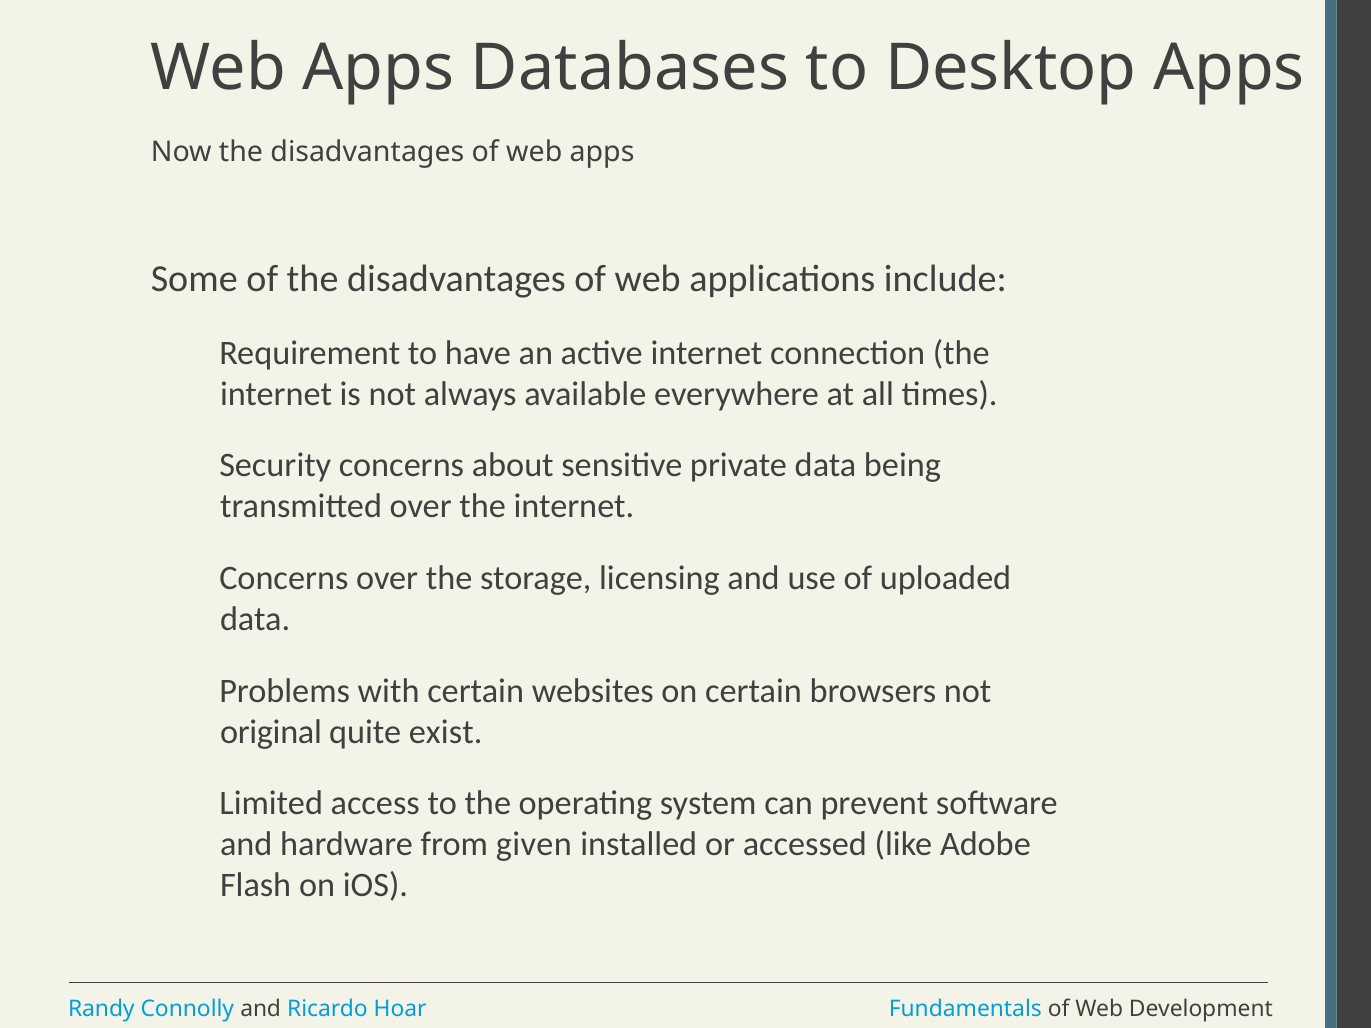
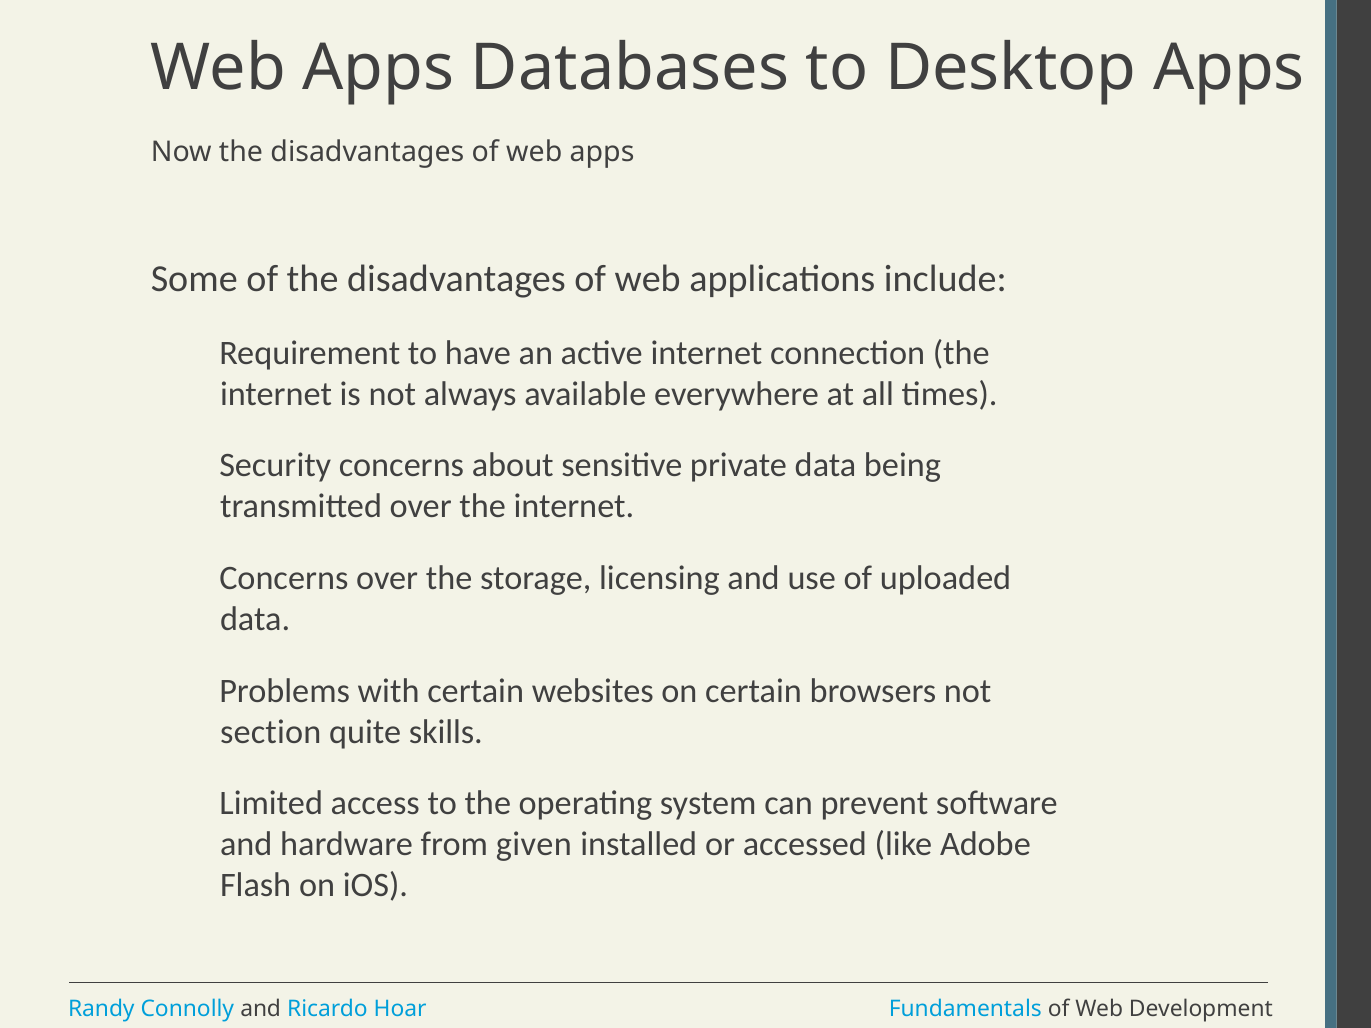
original: original -> section (271, 732)
exist: exist -> skills (446, 732)
